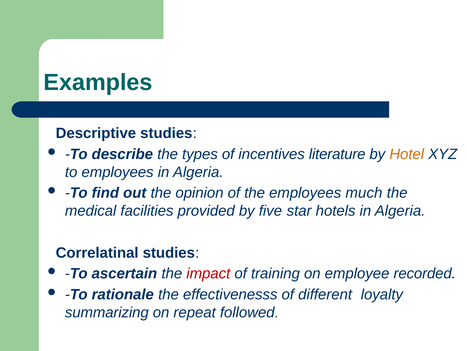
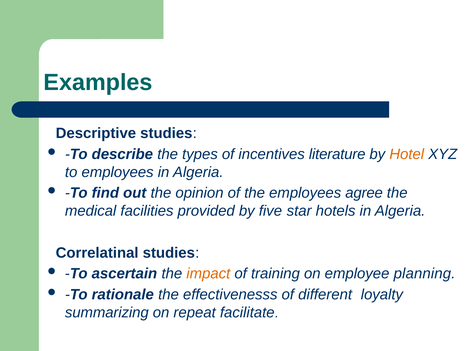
much: much -> agree (364, 193)
impact colour: red -> orange (208, 273)
recorded: recorded -> planning (425, 273)
followed: followed -> facilitate (247, 312)
